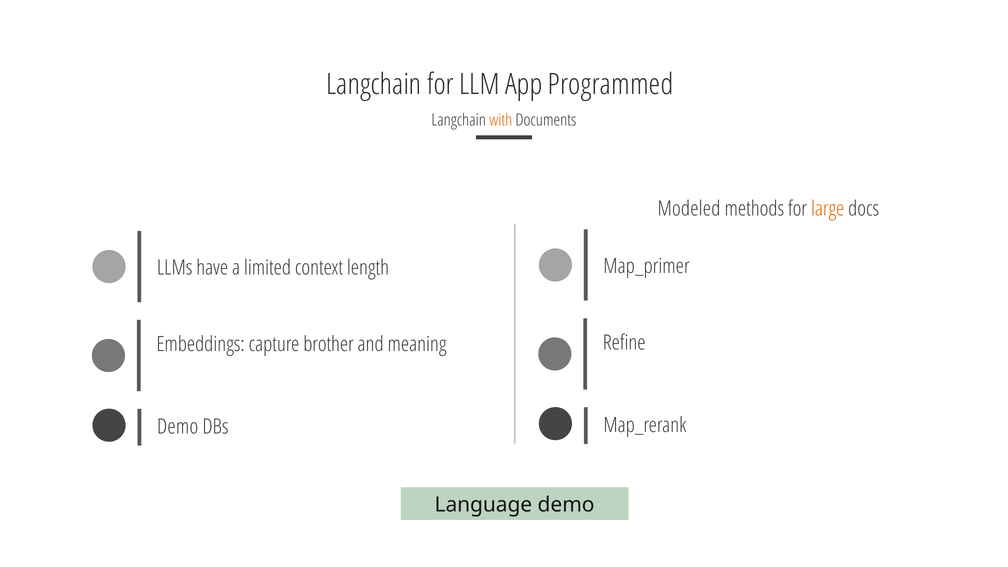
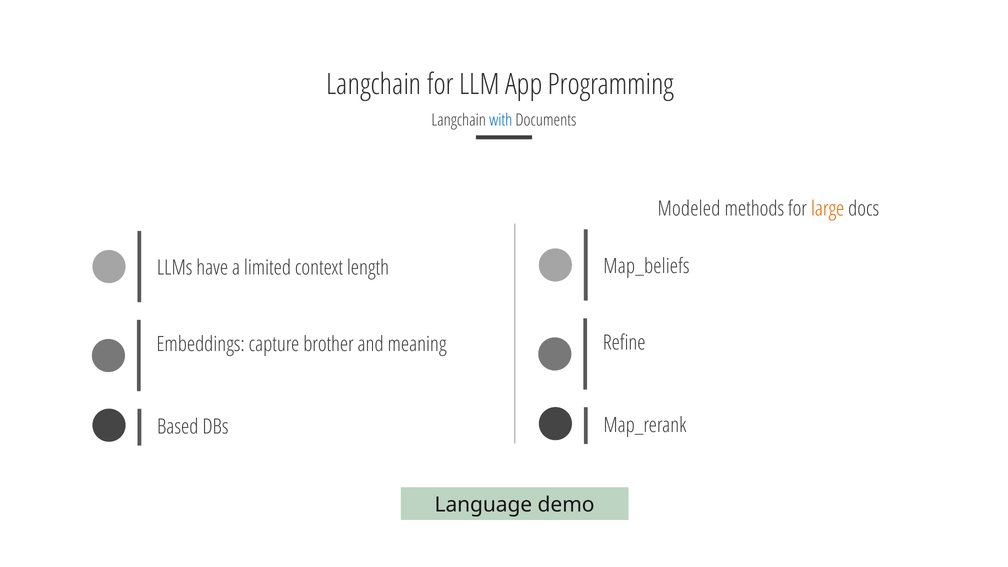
Programmed: Programmed -> Programming (611, 85)
with colour: orange -> blue (501, 120)
Map_primer: Map_primer -> Map_beliefs (646, 266)
Demo: Demo -> Based (178, 427)
